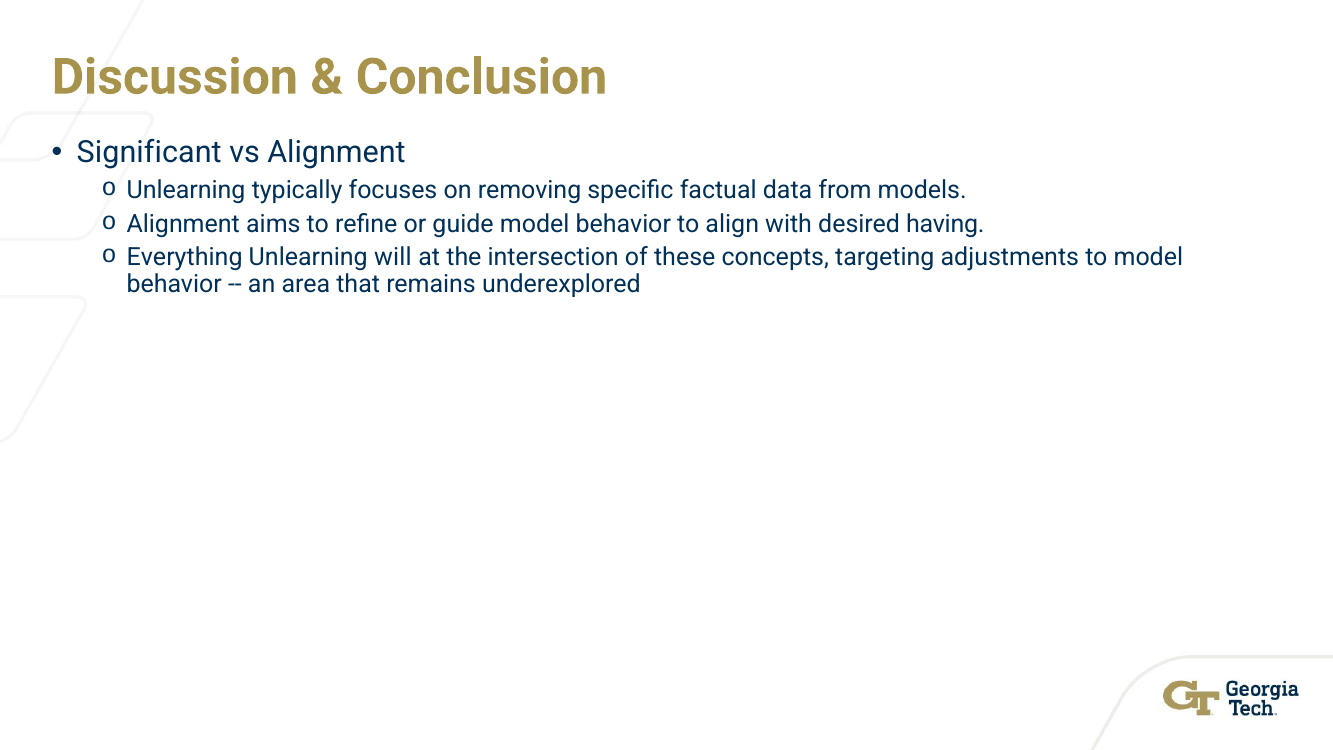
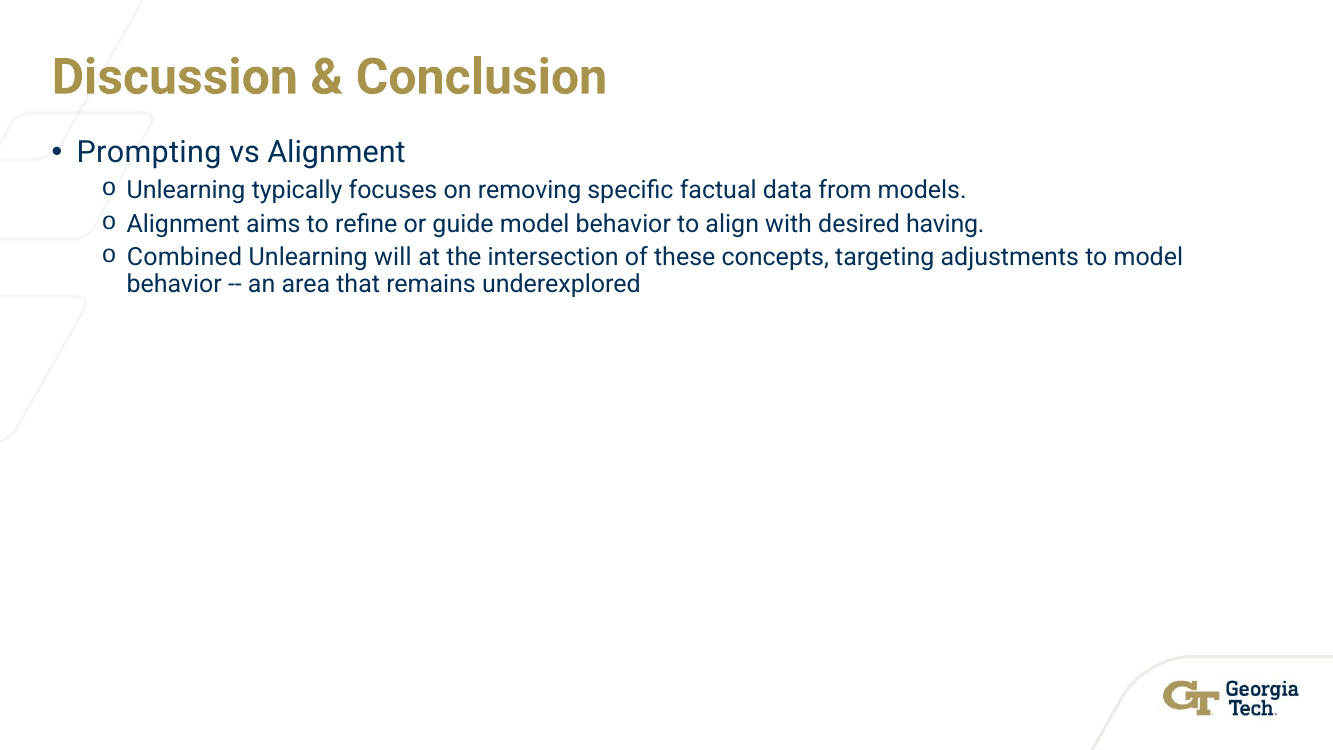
Significant: Significant -> Prompting (149, 153)
Everything: Everything -> Combined (184, 258)
